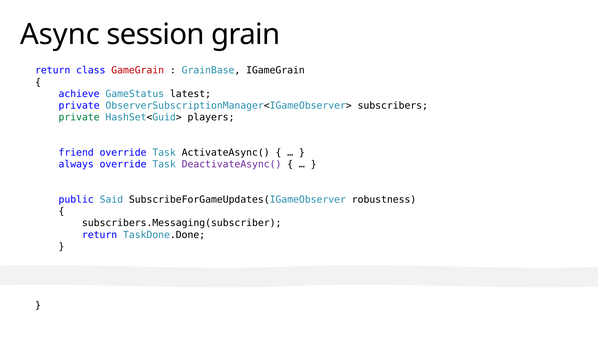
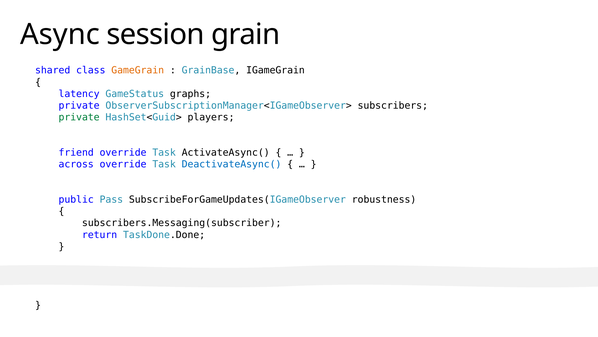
return: return -> shared (53, 70)
GameGrain colour: red -> orange (138, 70)
achieve: achieve -> latency (79, 94)
latest: latest -> graphs (190, 94)
always: always -> across (76, 164)
DeactivateAsync( colour: purple -> blue (232, 164)
Said: Said -> Pass (111, 199)
